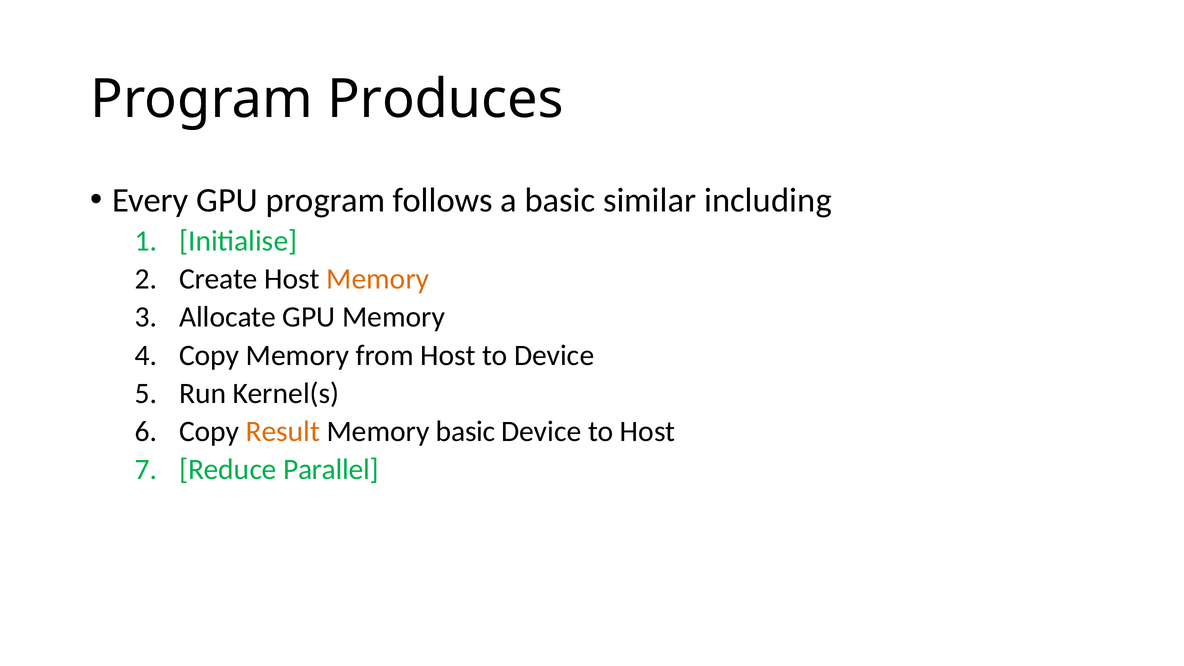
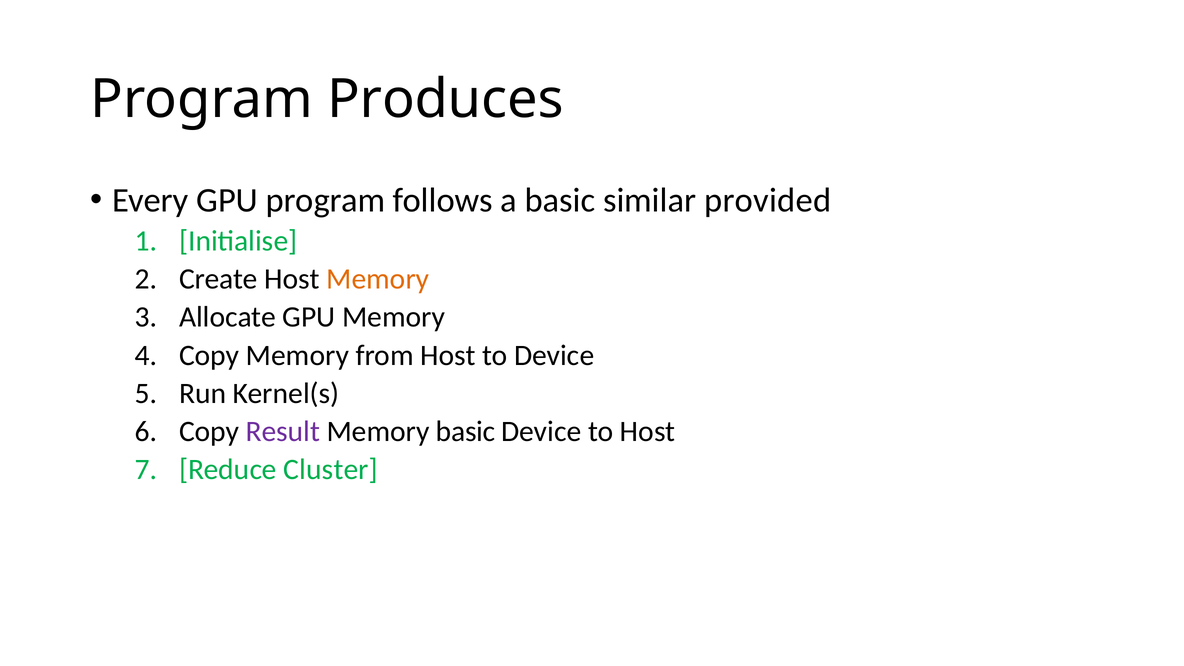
including: including -> provided (768, 200)
Result colour: orange -> purple (283, 432)
Parallel: Parallel -> Cluster (331, 470)
